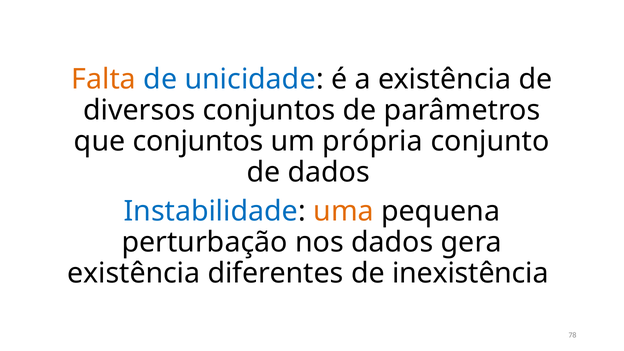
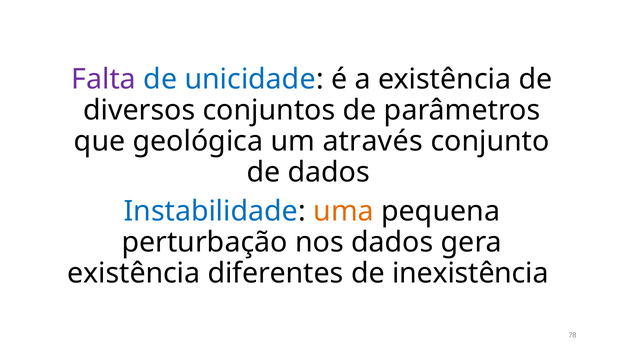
Falta colour: orange -> purple (104, 79)
que conjuntos: conjuntos -> geológica (198, 141)
própria: própria -> através (373, 141)
